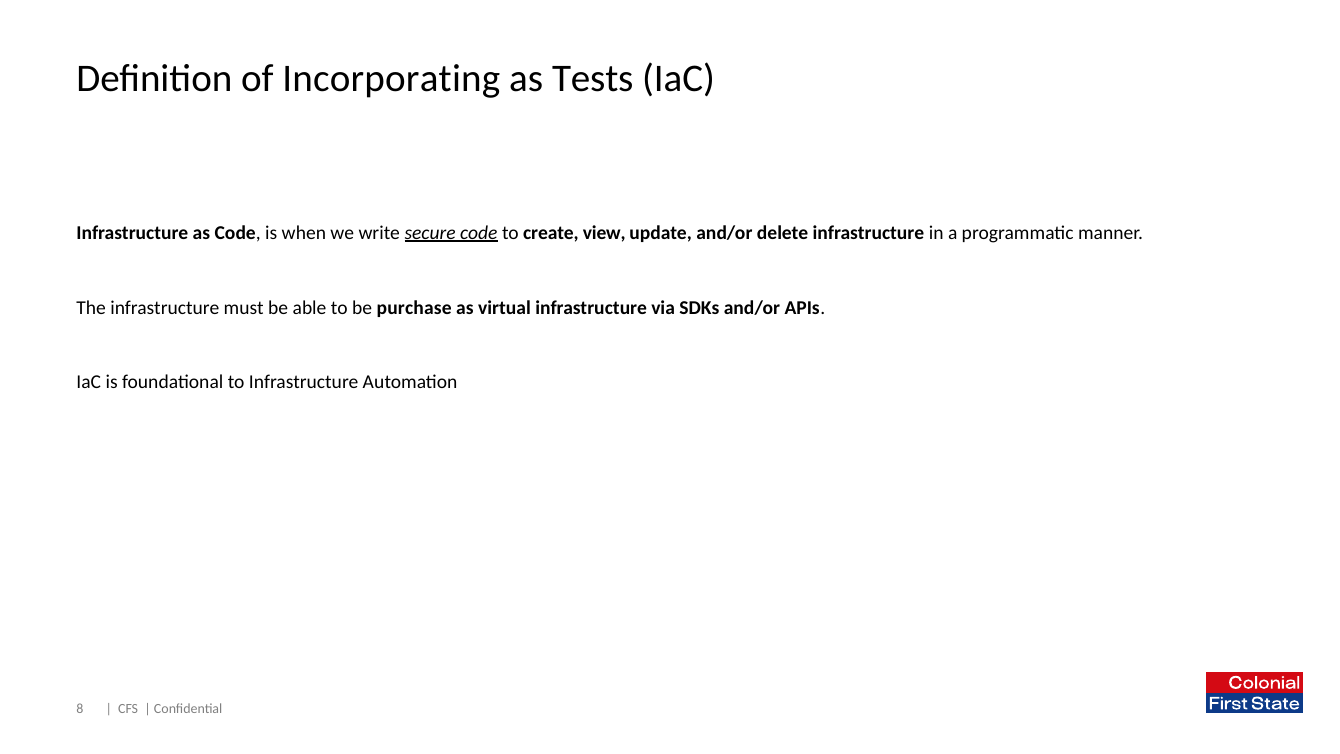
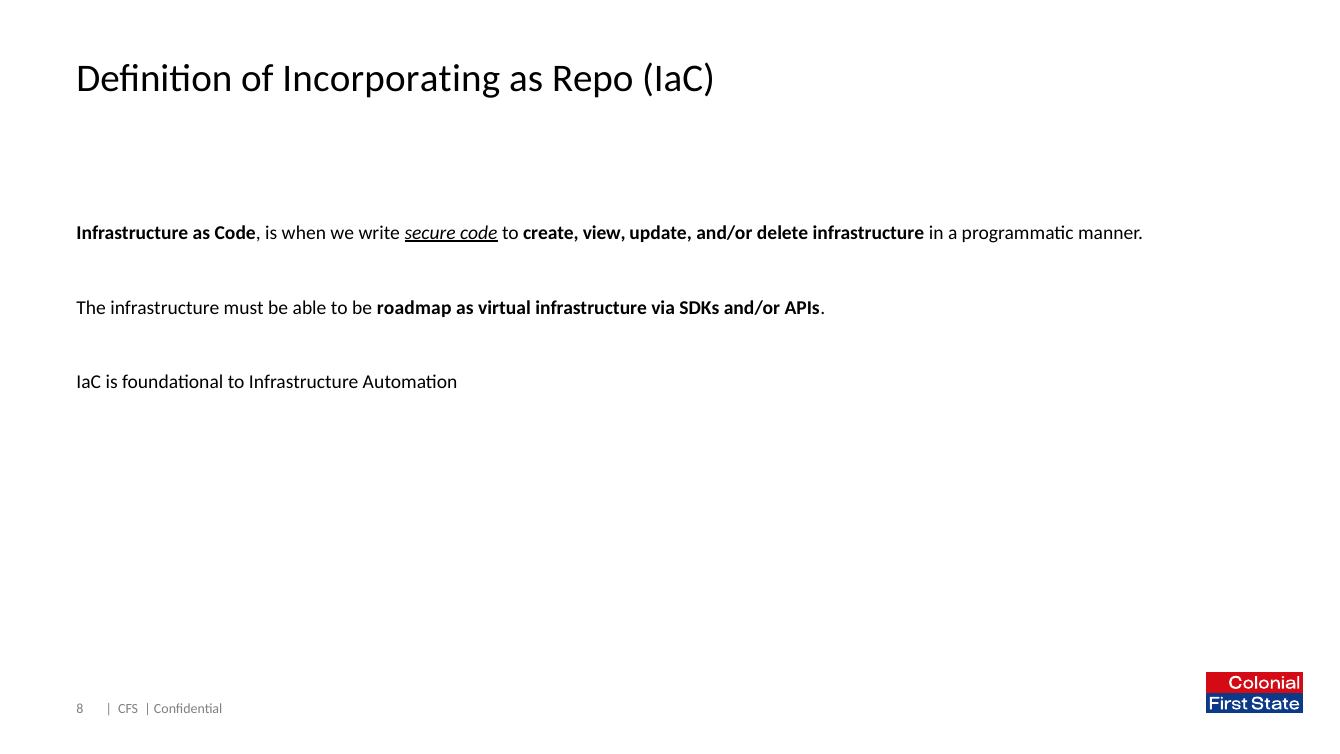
Tests: Tests -> Repo (593, 79)
purchase: purchase -> roadmap (414, 307)
